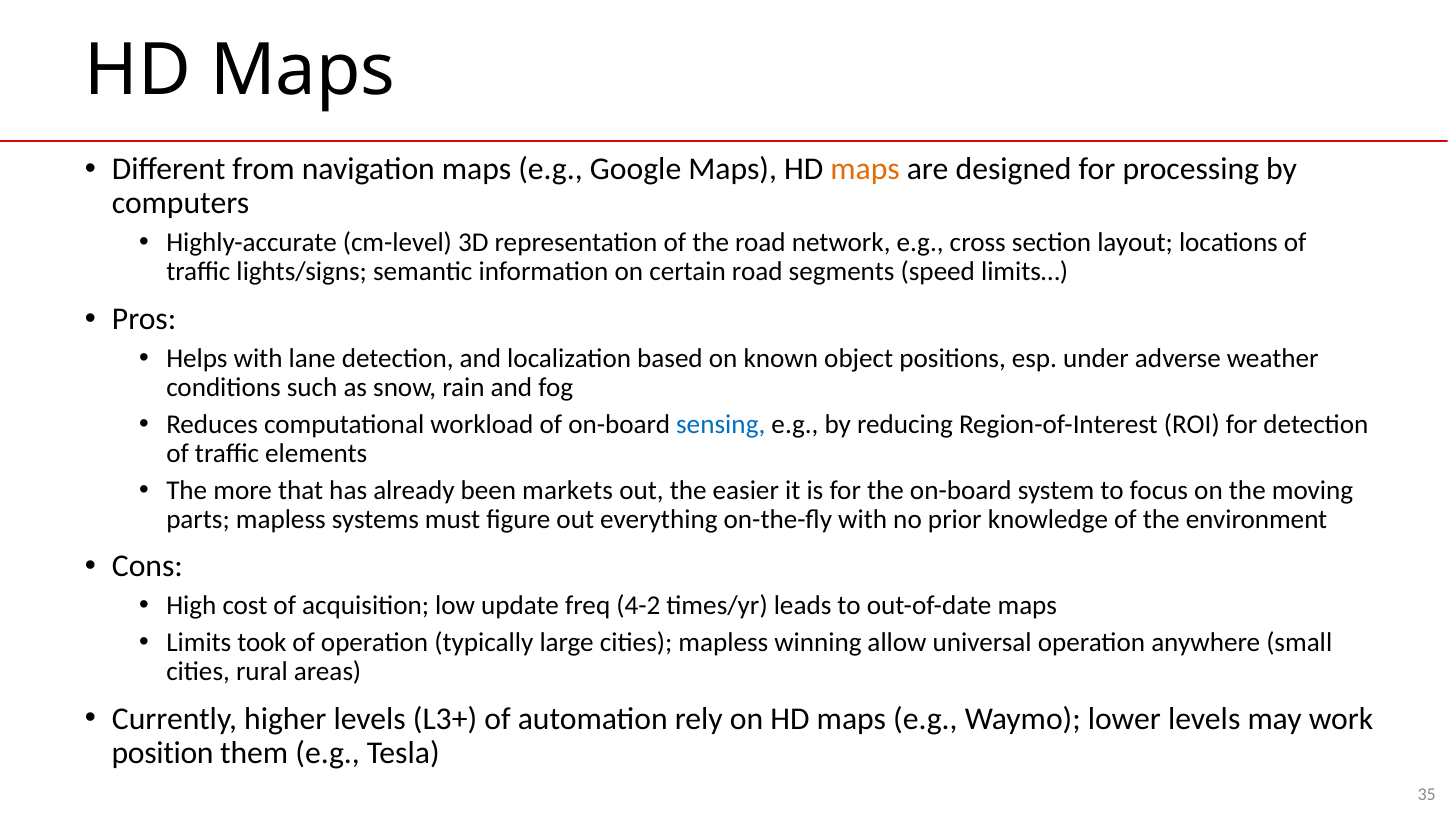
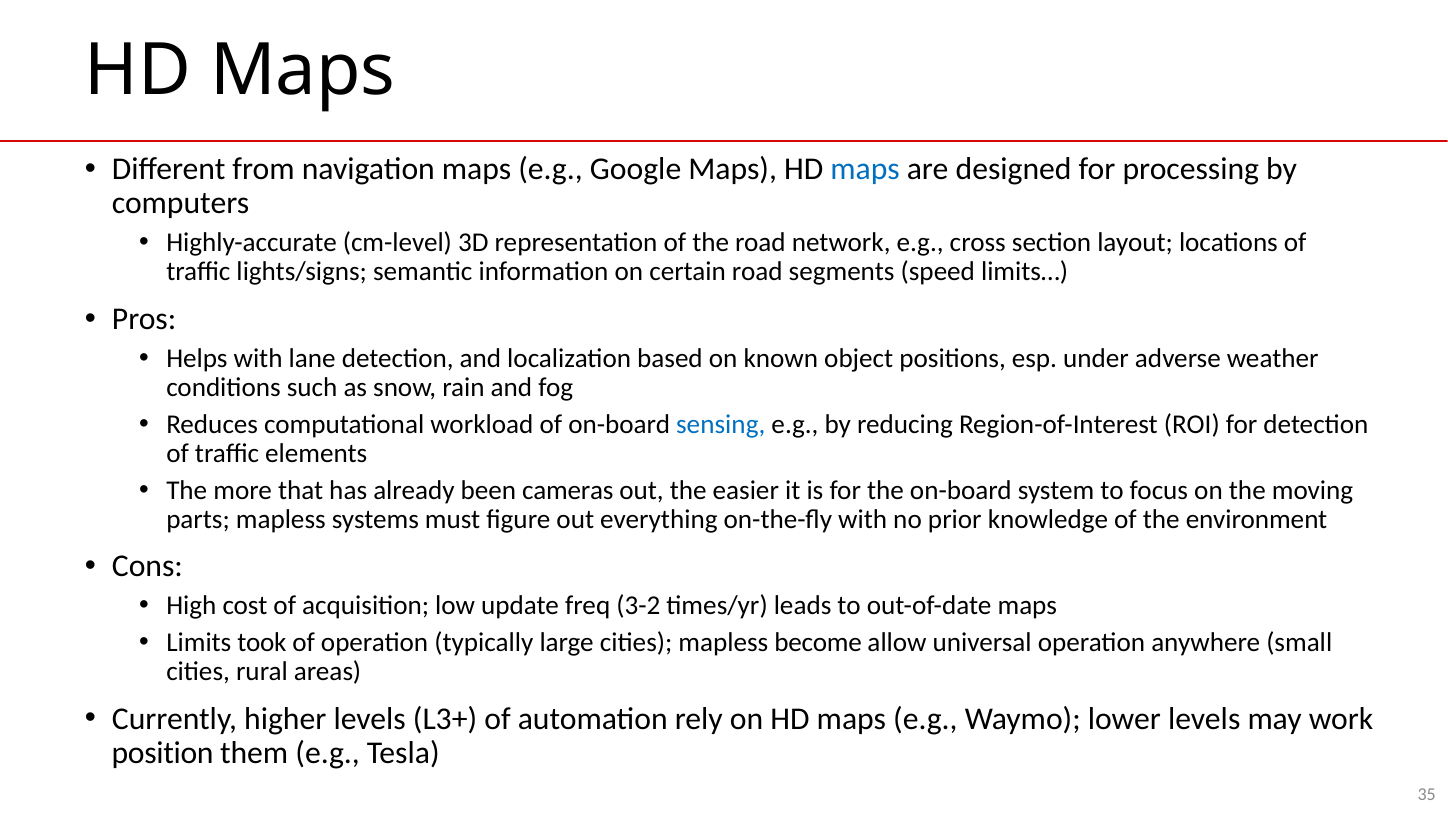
maps colour: orange -> blue (865, 169)
markets: markets -> cameras (568, 491)
4-2: 4-2 -> 3-2 (638, 606)
winning: winning -> become (818, 643)
